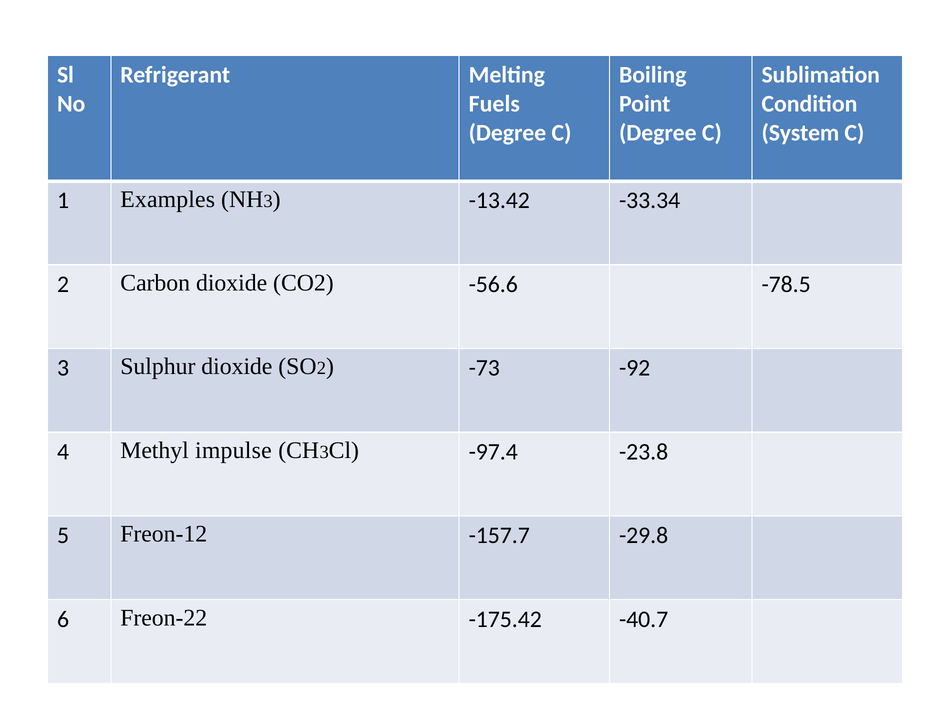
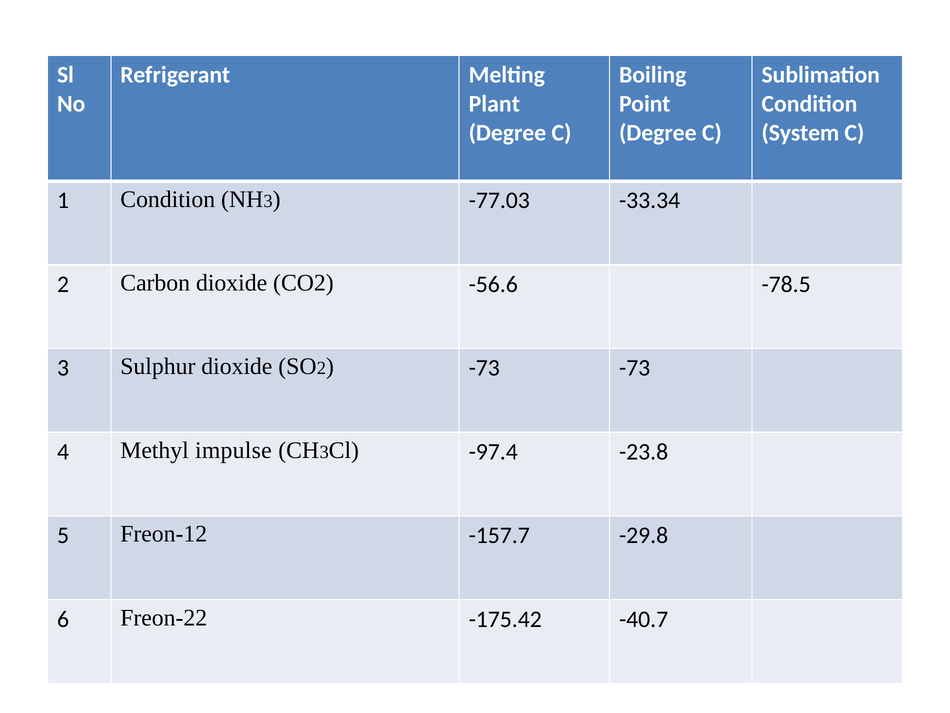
Fuels: Fuels -> Plant (494, 104)
1 Examples: Examples -> Condition (168, 199)
-13.42: -13.42 -> -77.03 (499, 200)
-73 -92: -92 -> -73 (635, 368)
